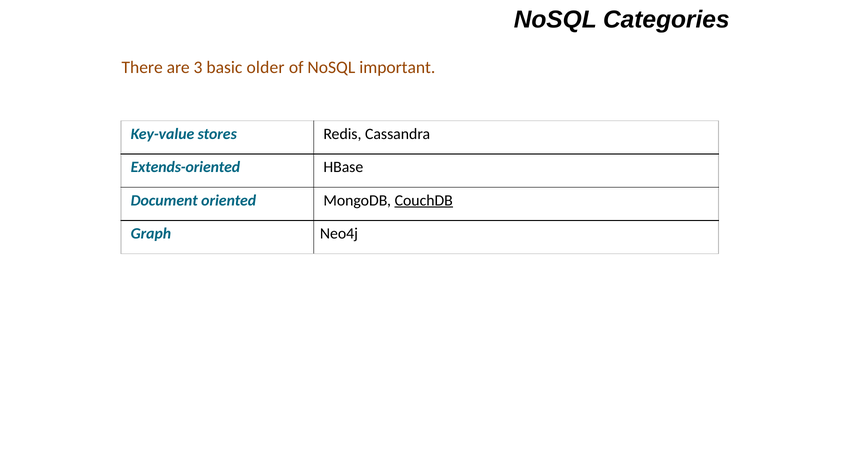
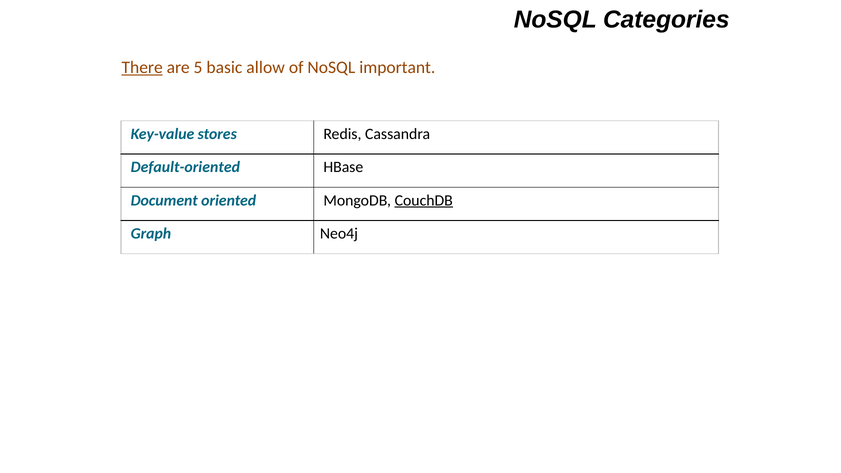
There underline: none -> present (142, 67)
3: 3 -> 5 (198, 67)
older: older -> allow (266, 67)
Extends-oriented: Extends-oriented -> Default-oriented (185, 167)
